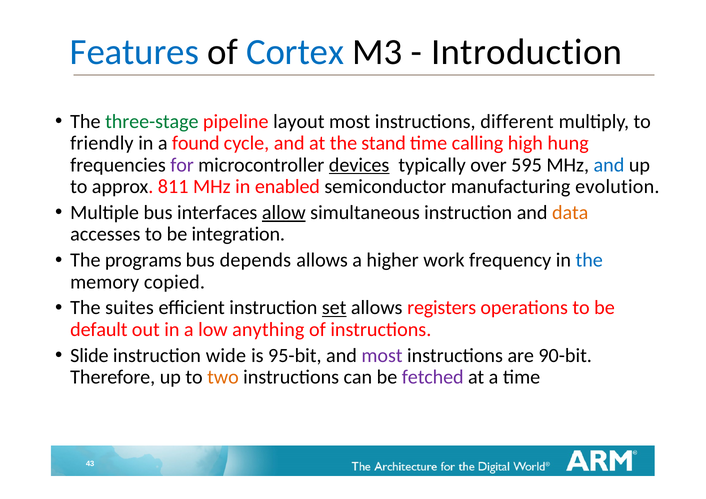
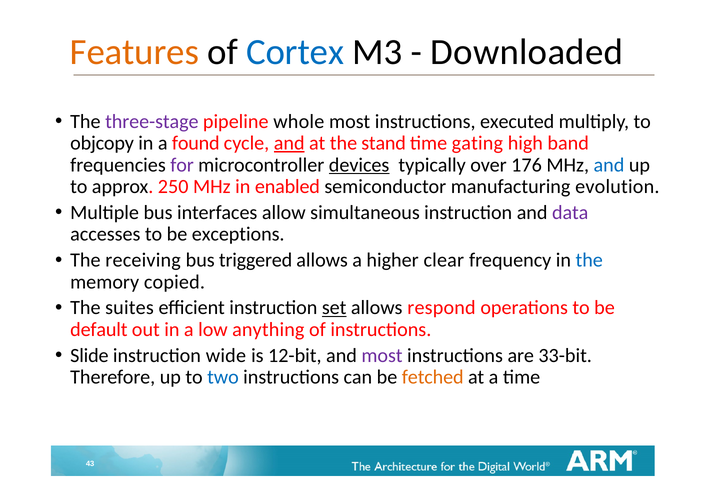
Features colour: blue -> orange (134, 52)
Introduction: Introduction -> Downloaded (527, 52)
three-stage colour: green -> purple (152, 121)
layout: layout -> whole (299, 121)
different: different -> executed (517, 121)
friendly: friendly -> objcopy (102, 143)
and underline: none -> present (289, 143)
calling: calling -> gating (477, 143)
hung: hung -> band (568, 143)
595: 595 -> 176 (527, 165)
811: 811 -> 250 (173, 187)
allow underline: present -> none (284, 212)
data colour: orange -> purple (570, 212)
integration: integration -> exceptions (238, 234)
programs: programs -> receiving (143, 260)
depends: depends -> triggered (256, 260)
work: work -> clear (444, 260)
registers: registers -> respond (441, 308)
95-bit: 95-bit -> 12-bit (295, 355)
90-bit: 90-bit -> 33-bit (565, 355)
two colour: orange -> blue (223, 377)
fetched colour: purple -> orange (433, 377)
